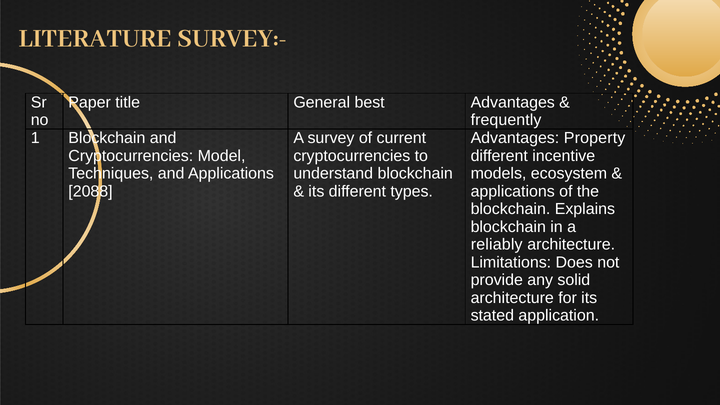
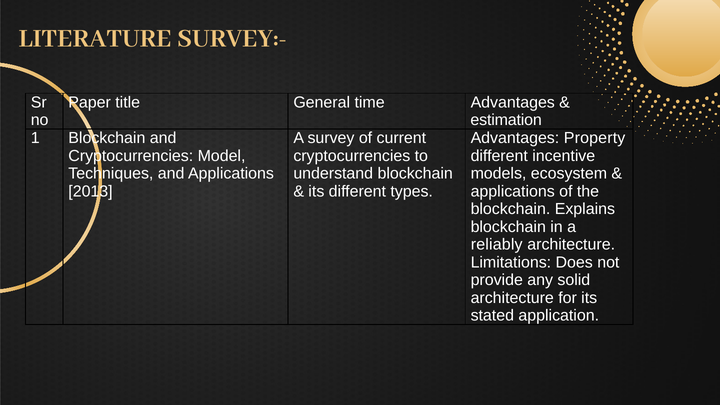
best: best -> time (370, 102)
frequently: frequently -> estimation (506, 120)
2088: 2088 -> 2013 (91, 191)
